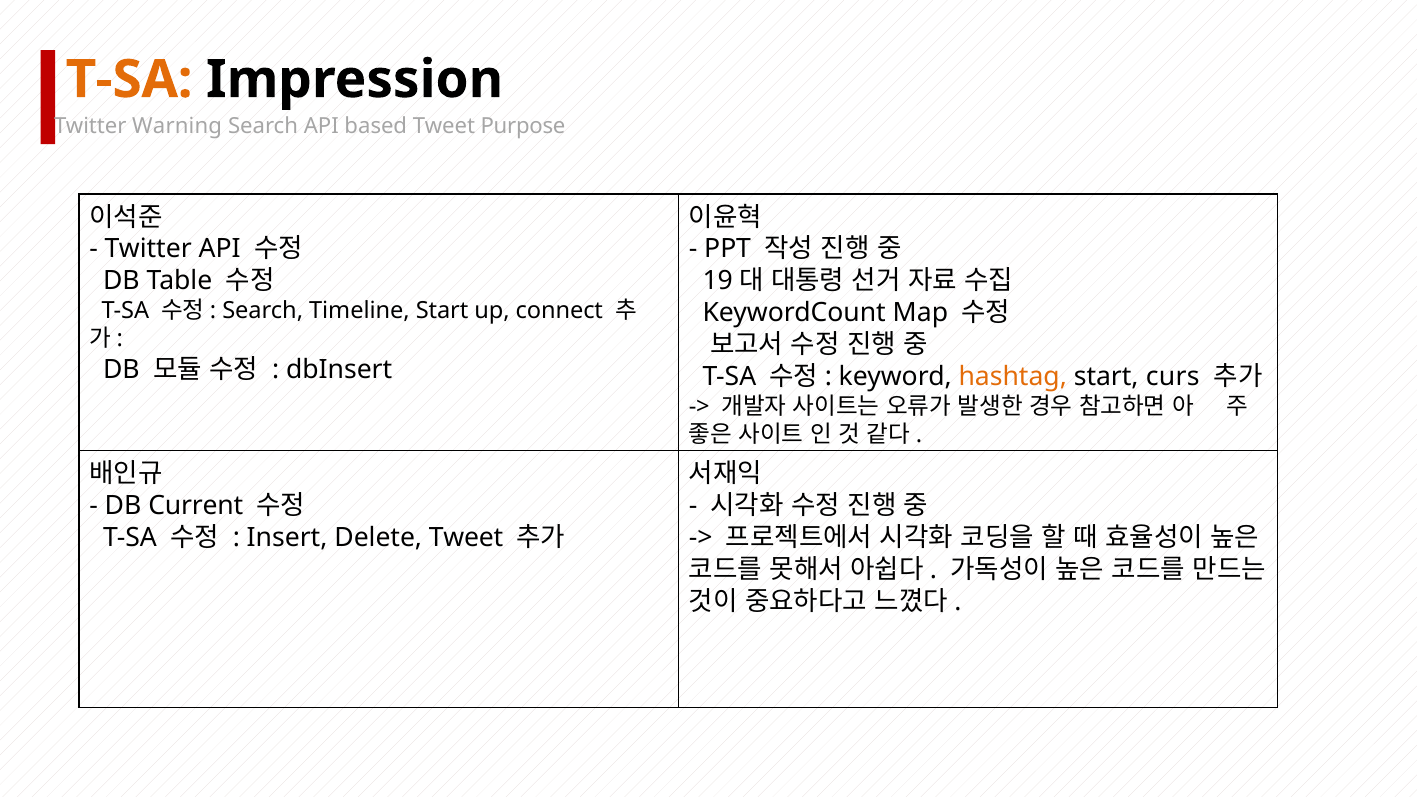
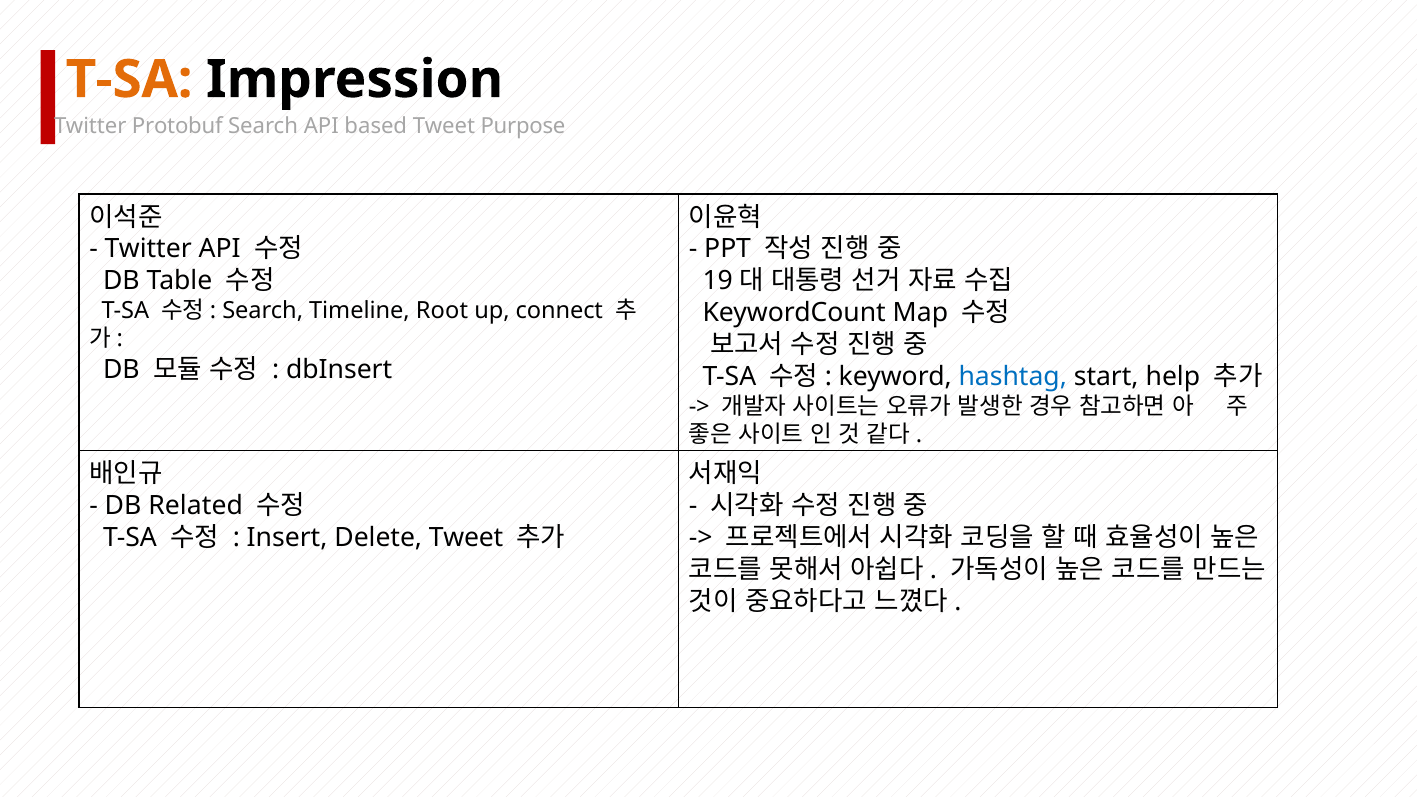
Warning: Warning -> Protobuf (177, 127)
Timeline Start: Start -> Root (442, 311)
hashtag colour: orange -> blue (1013, 377)
curs: curs -> help (1173, 377)
Current: Current -> Related (196, 506)
